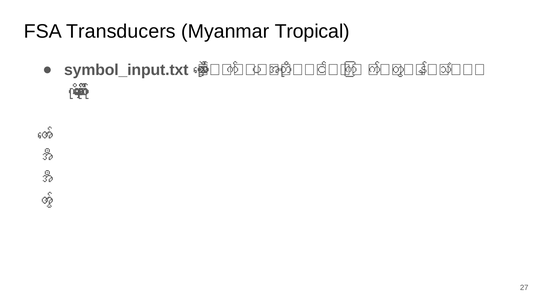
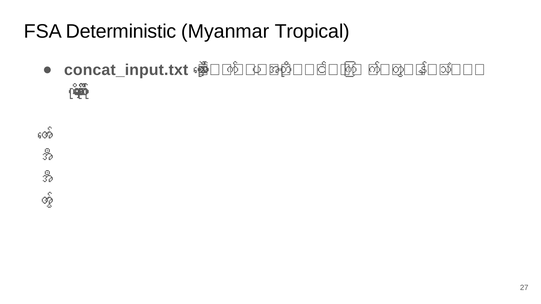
Transducers: Transducers -> Deterministic (121, 31)
symbol_input.txt: symbol_input.txt -> concat_input.txt (126, 70)
